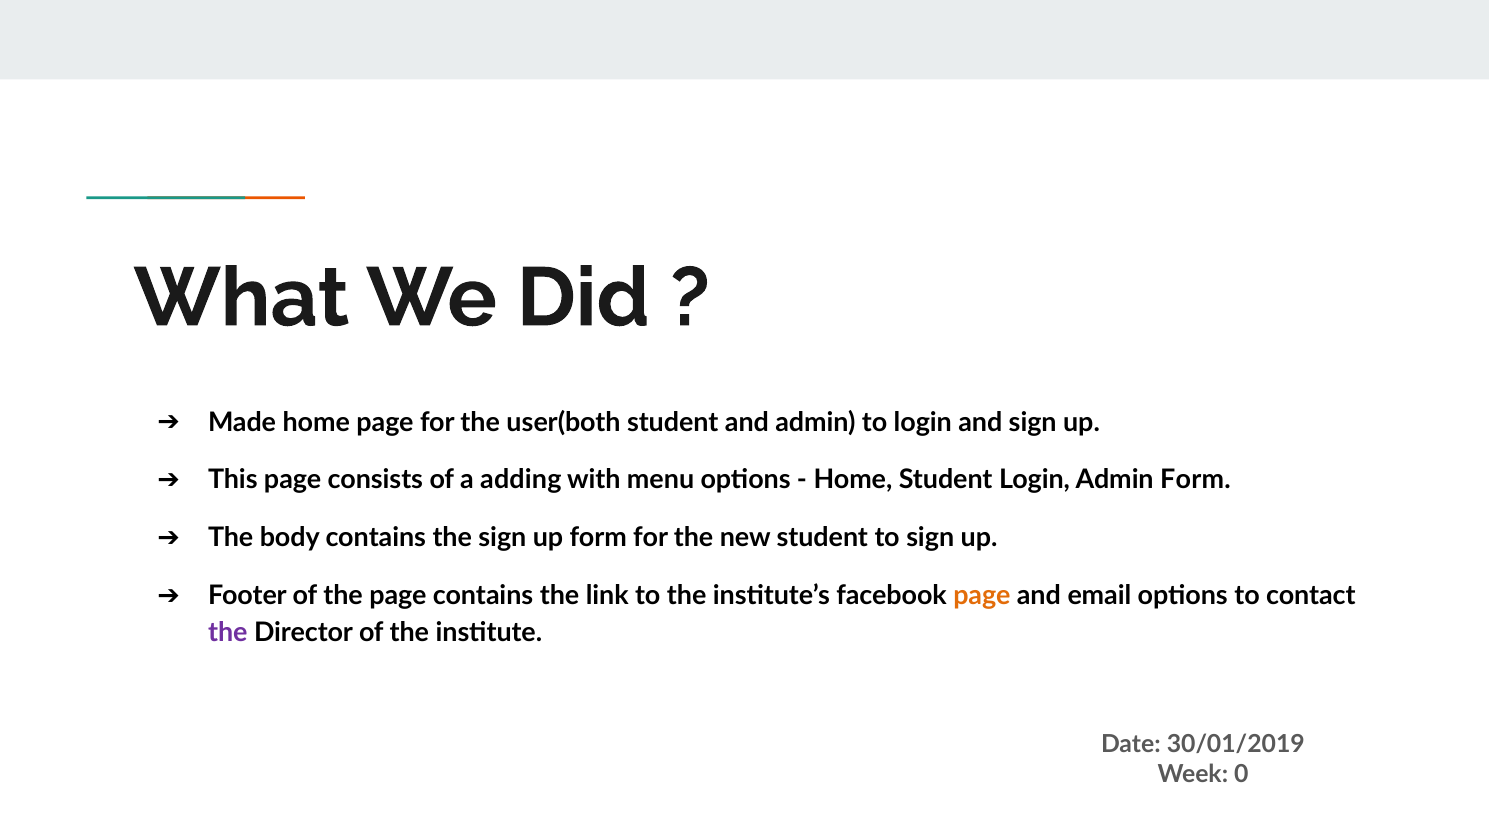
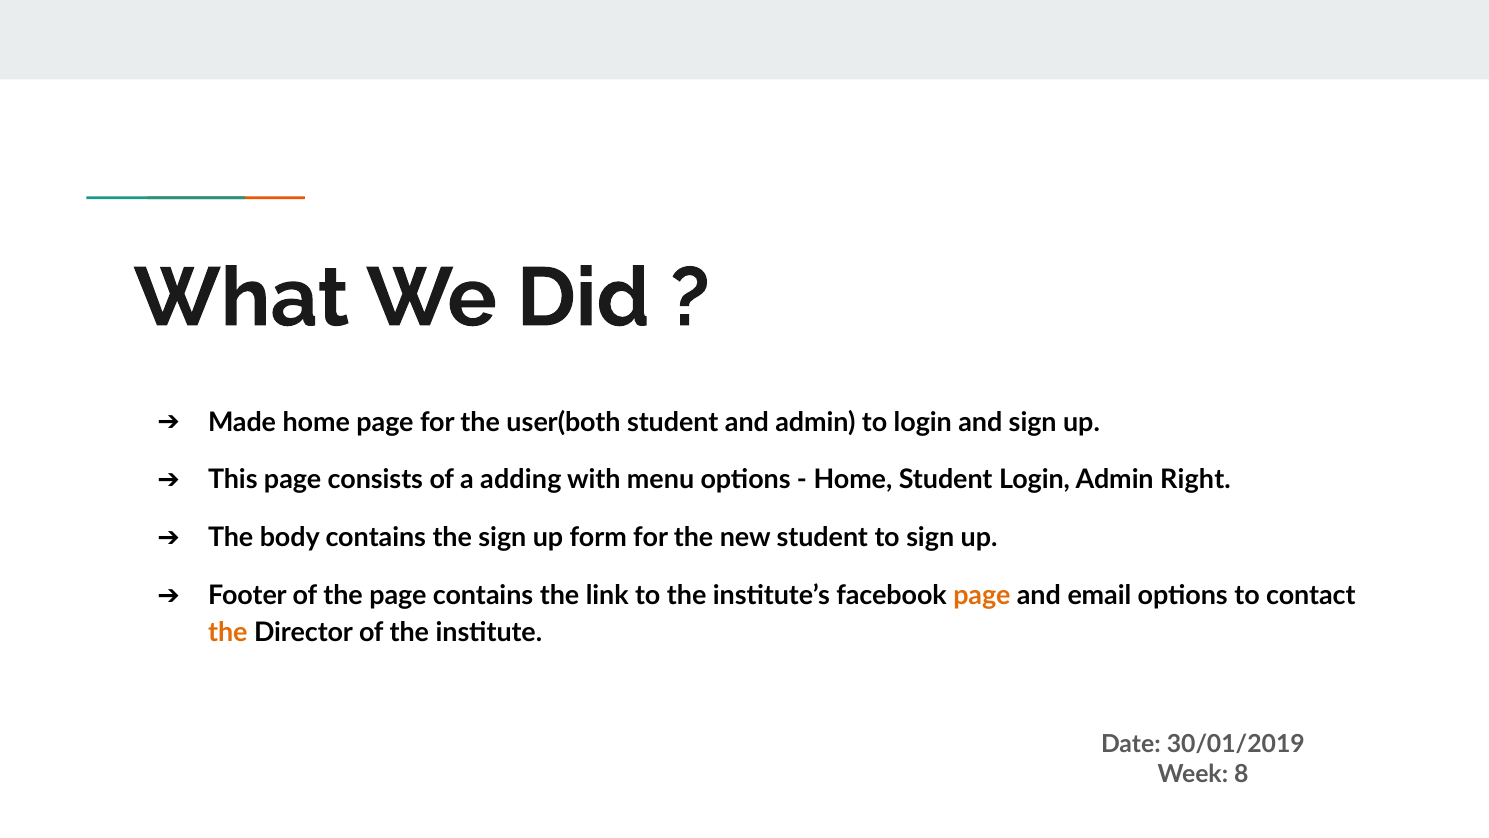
Admin Form: Form -> Right (1195, 480)
the colour: purple -> orange (228, 633)
0: 0 -> 8 (1241, 774)
